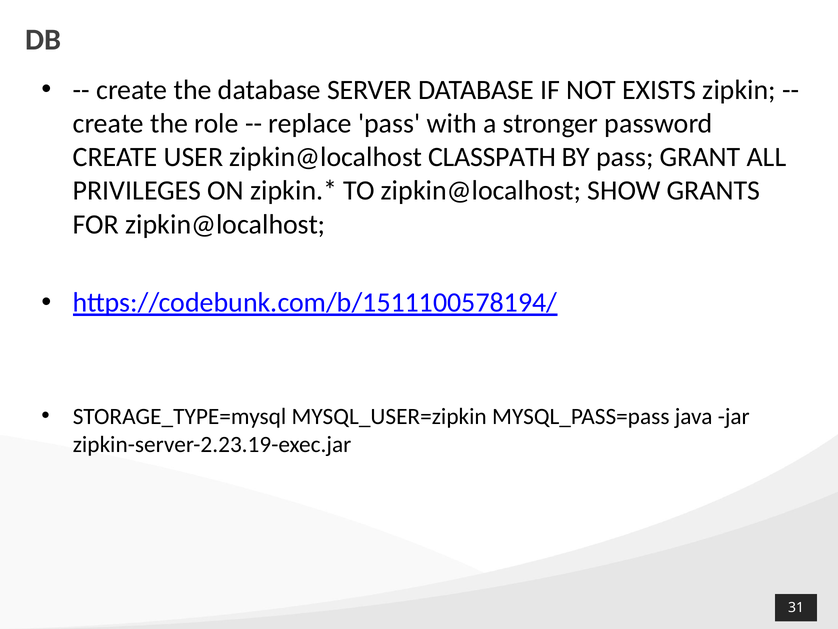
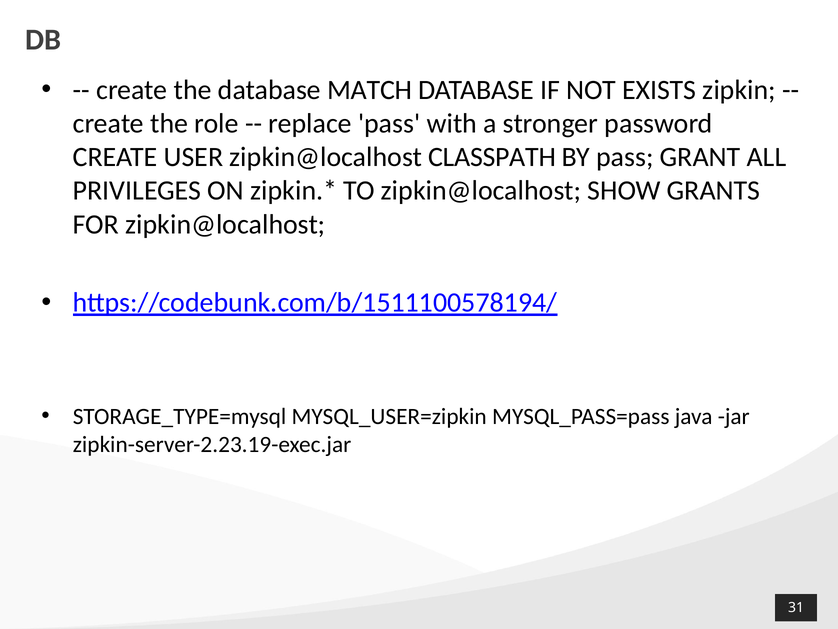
SERVER: SERVER -> MATCH (370, 90)
